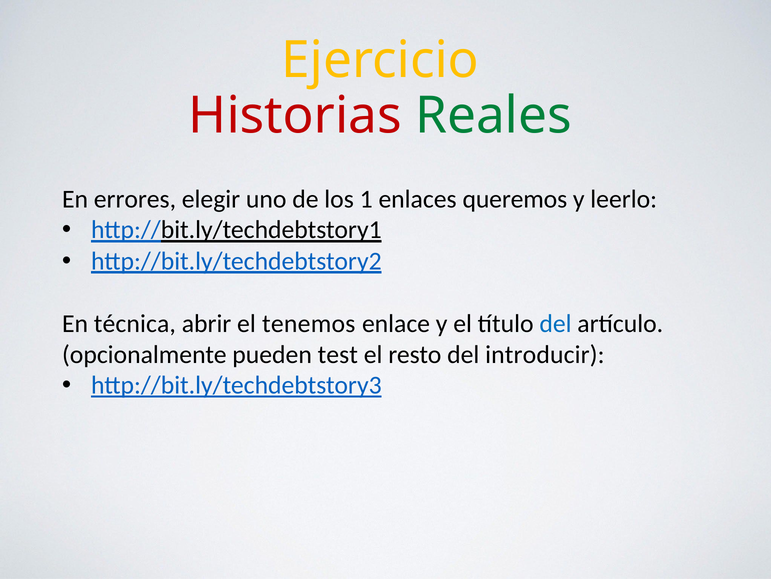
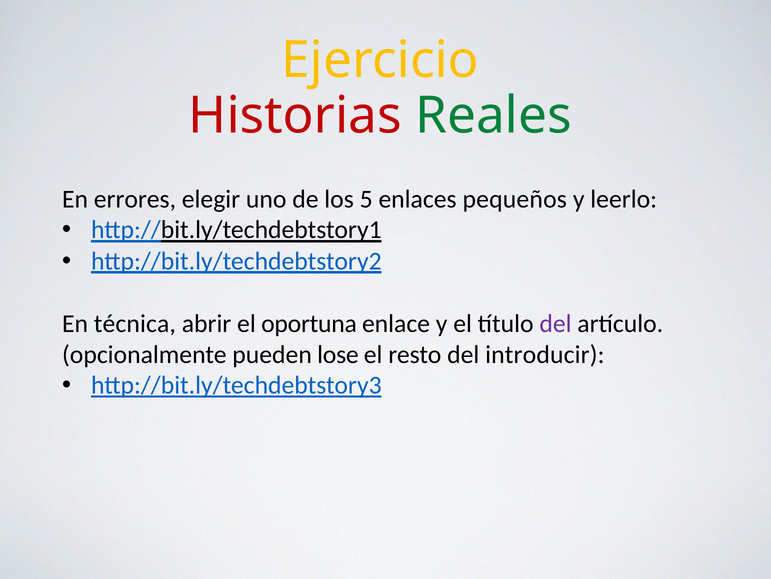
1: 1 -> 5 (366, 199)
queremos: queremos -> pequeños (515, 199)
tenemos: tenemos -> oportuna (309, 323)
del colour: blue -> purple (556, 323)
test: test -> lose (338, 354)
